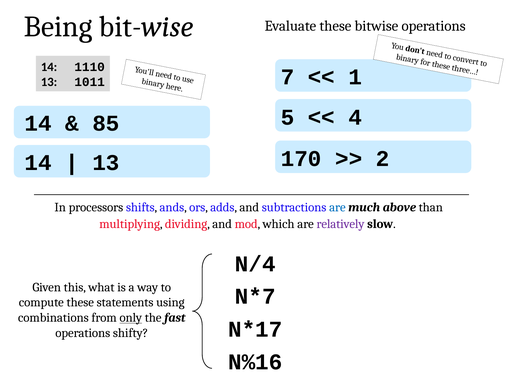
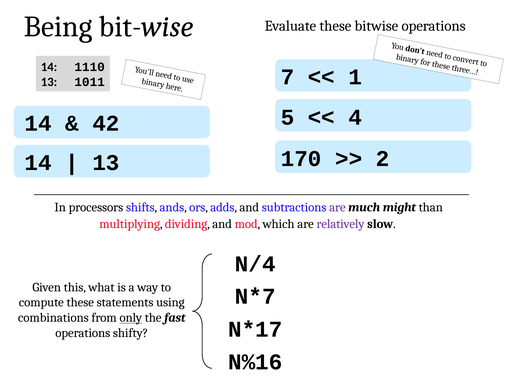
85: 85 -> 42 (106, 123)
are colour: blue -> purple (337, 207)
above: above -> might (399, 207)
